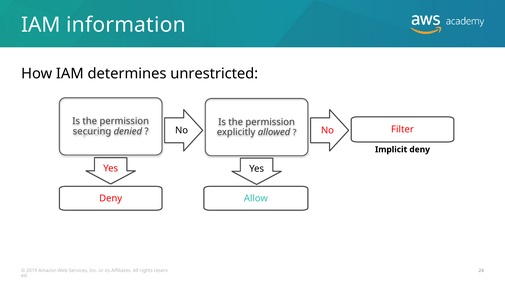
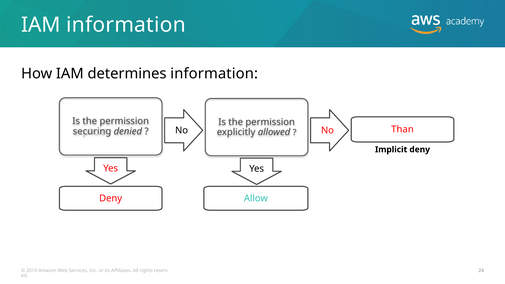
determines unrestricted: unrestricted -> information (214, 74)
Filter: Filter -> Than (402, 129)
